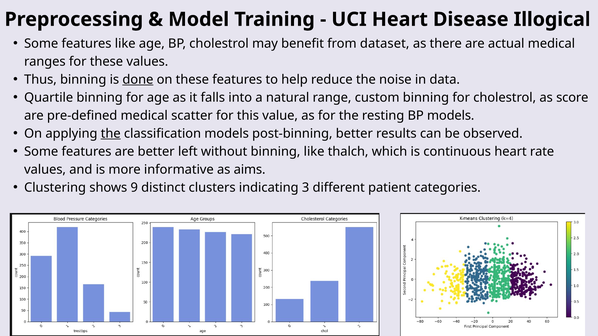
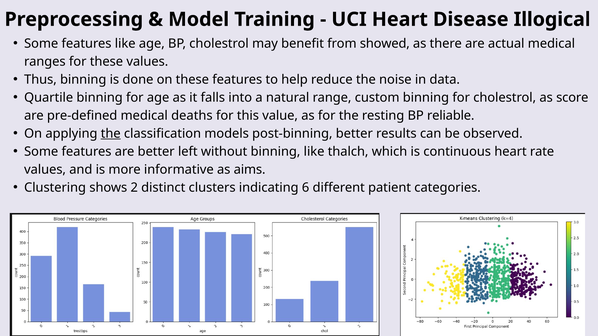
dataset: dataset -> showed (385, 44)
done underline: present -> none (138, 80)
scatter: scatter -> deaths (192, 116)
BP models: models -> reliable (451, 116)
9: 9 -> 2 (134, 188)
3: 3 -> 6 (306, 188)
